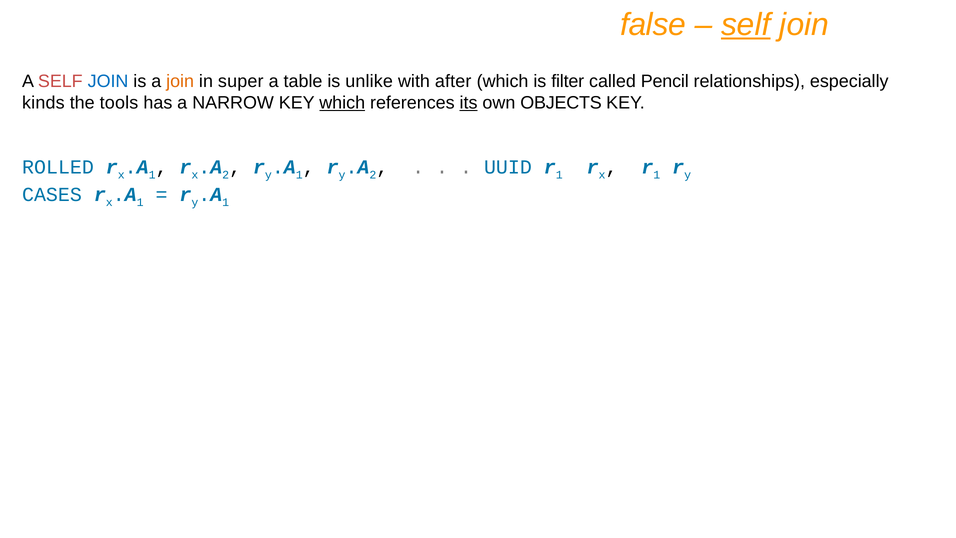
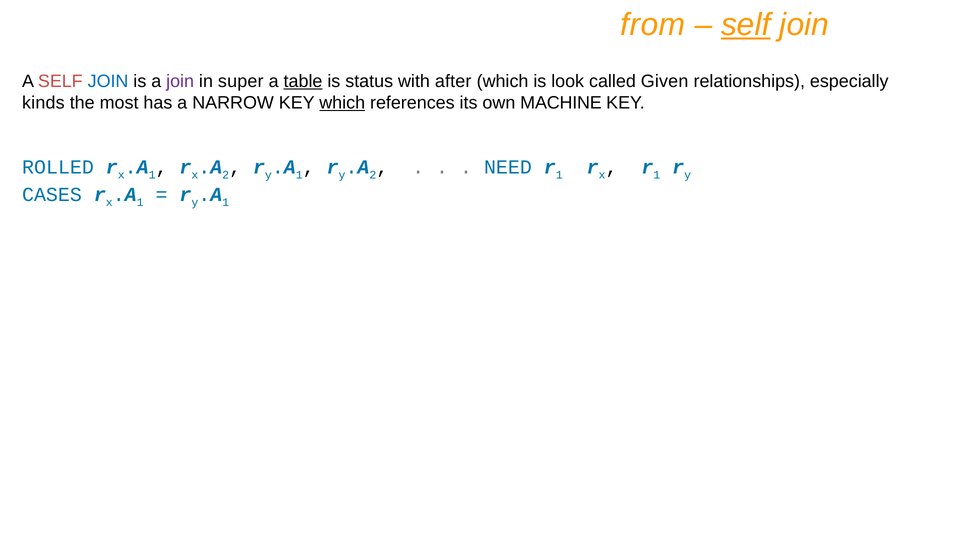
false: false -> from (653, 25)
join colour: orange -> purple (180, 81)
table underline: none -> present (303, 81)
unlike: unlike -> status (369, 81)
filter: filter -> look (568, 81)
Pencil: Pencil -> Given (665, 81)
tools: tools -> most (119, 103)
its underline: present -> none (469, 103)
OBJECTS: OBJECTS -> MACHINE (561, 103)
UUID: UUID -> NEED (508, 167)
